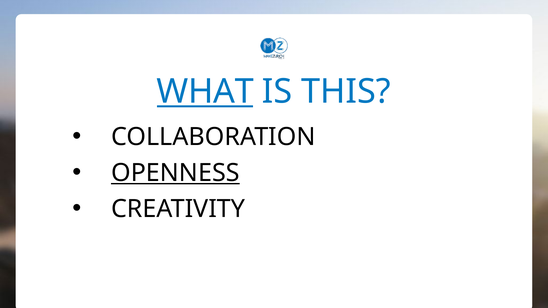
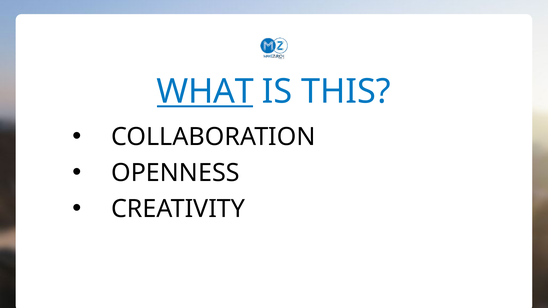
OPENNESS underline: present -> none (175, 173)
